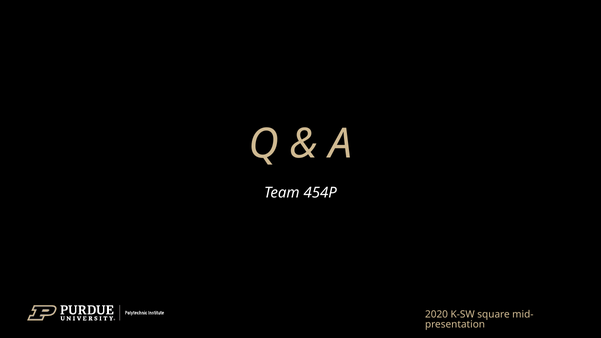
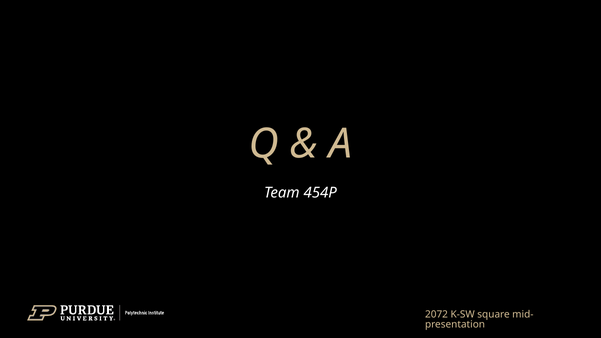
2020: 2020 -> 2072 (437, 315)
